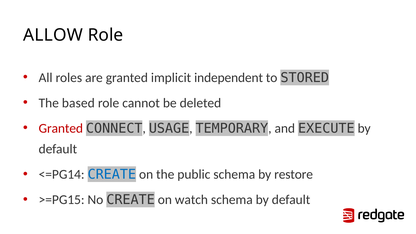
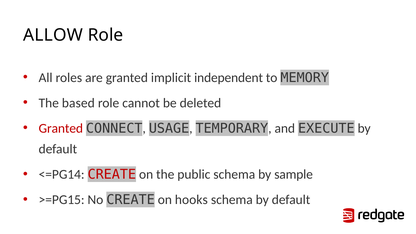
STORED: STORED -> MEMORY (305, 78)
CREATE colour: blue -> red (112, 175)
restore: restore -> sample (294, 175)
watch: watch -> hooks (191, 200)
